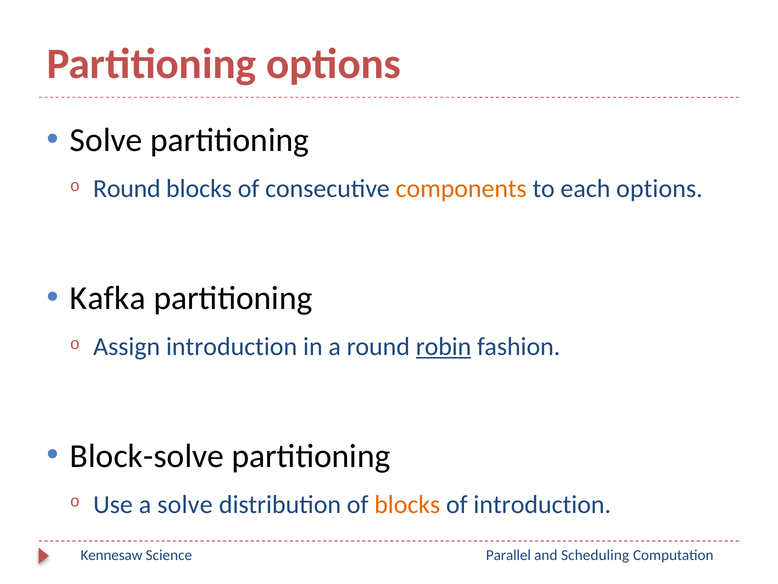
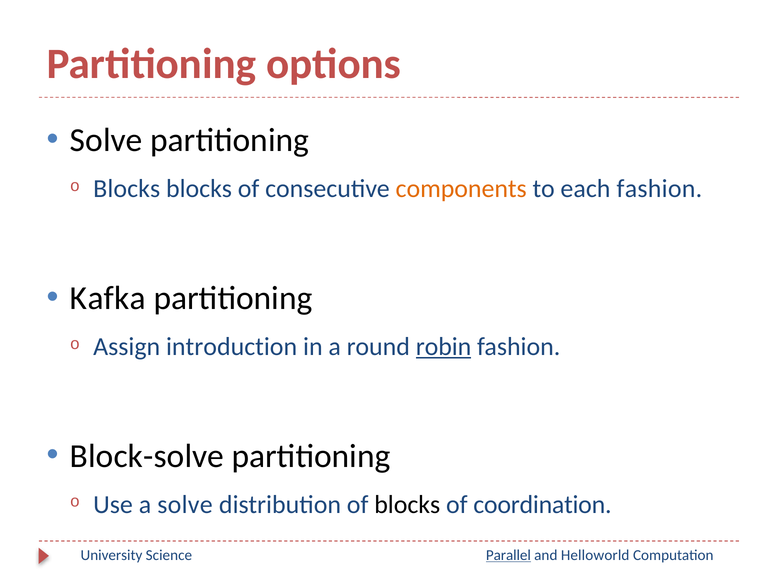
Round: Round -> Blocks (127, 188)
each options: options -> fashion (659, 188)
blocks colour: orange -> black (407, 504)
of introduction: introduction -> coordination (542, 504)
Kennesaw: Kennesaw -> University (111, 555)
Parallel underline: none -> present (508, 555)
Scheduling: Scheduling -> Helloworld (595, 555)
